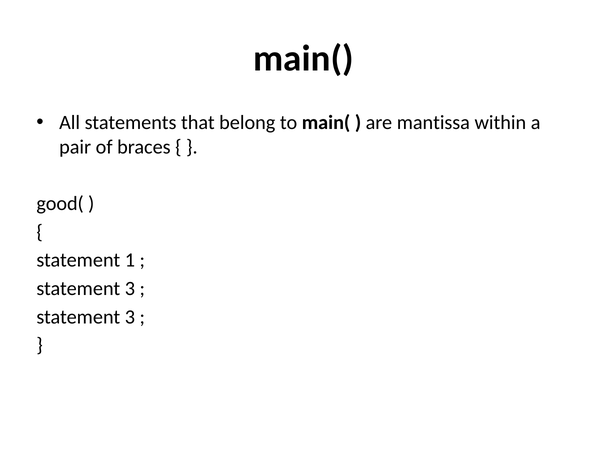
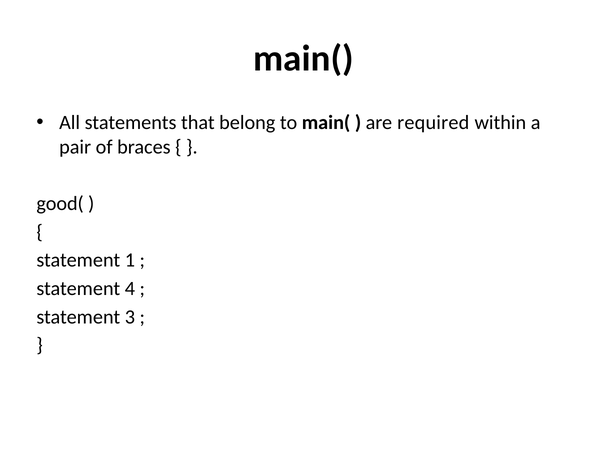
mantissa: mantissa -> required (433, 123)
3: 3 -> 4 (130, 289)
